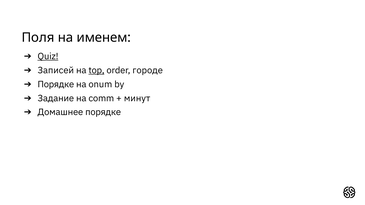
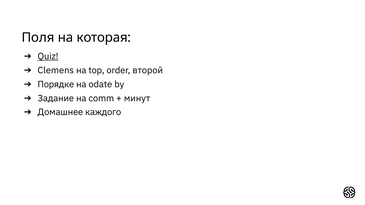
именем: именем -> которая (104, 38)
Записей: Записей -> Clemens (56, 70)
top underline: present -> none (96, 70)
городе: городе -> второй (148, 70)
onum: onum -> odate (100, 84)
Домашнее порядке: порядке -> каждого (103, 112)
